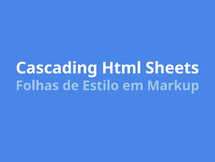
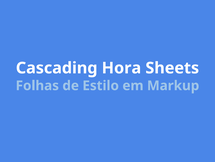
Html: Html -> Hora (121, 68)
